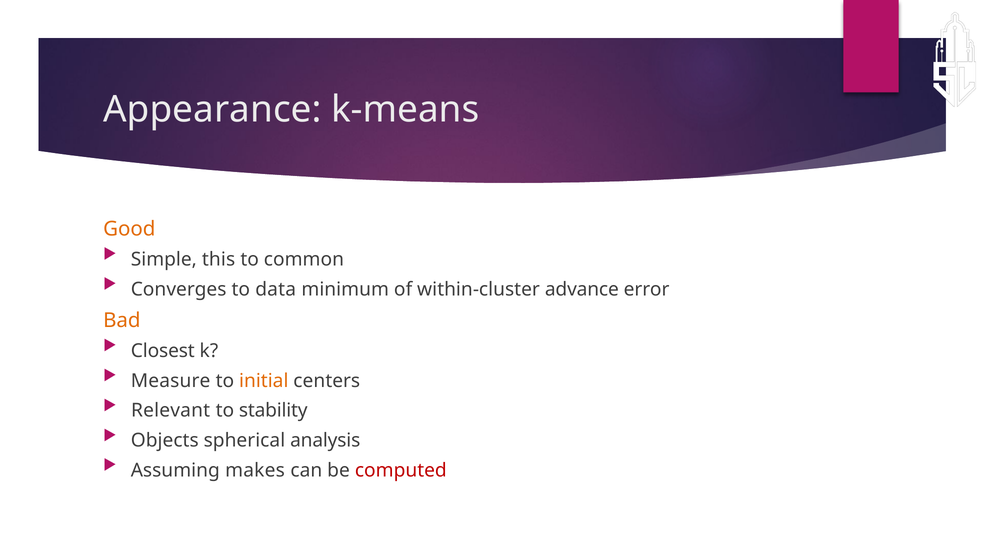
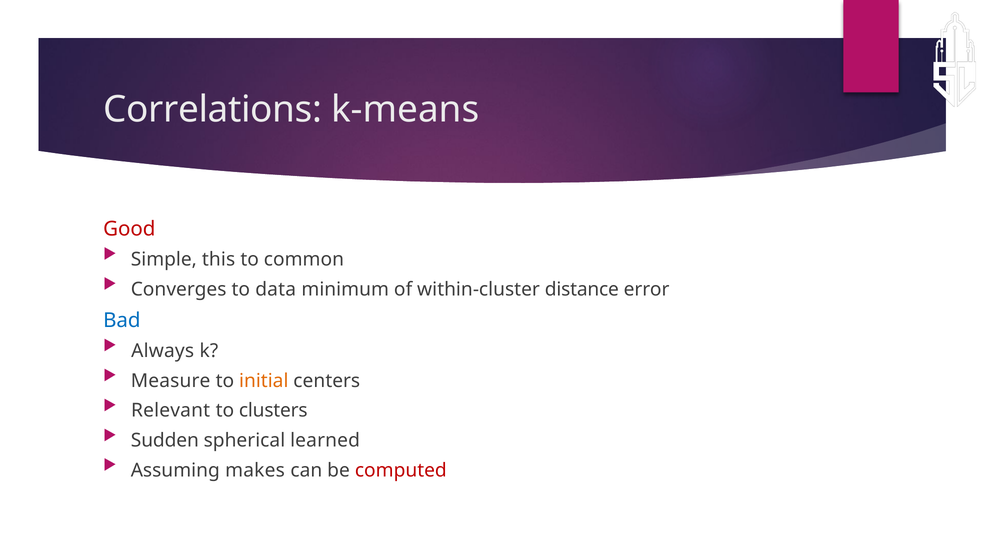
Appearance: Appearance -> Correlations (213, 110)
Good colour: orange -> red (129, 229)
advance: advance -> distance (582, 289)
Bad colour: orange -> blue (122, 320)
Closest: Closest -> Always (163, 351)
stability: stability -> clusters (273, 411)
Objects: Objects -> Sudden (165, 441)
analysis: analysis -> learned (325, 441)
